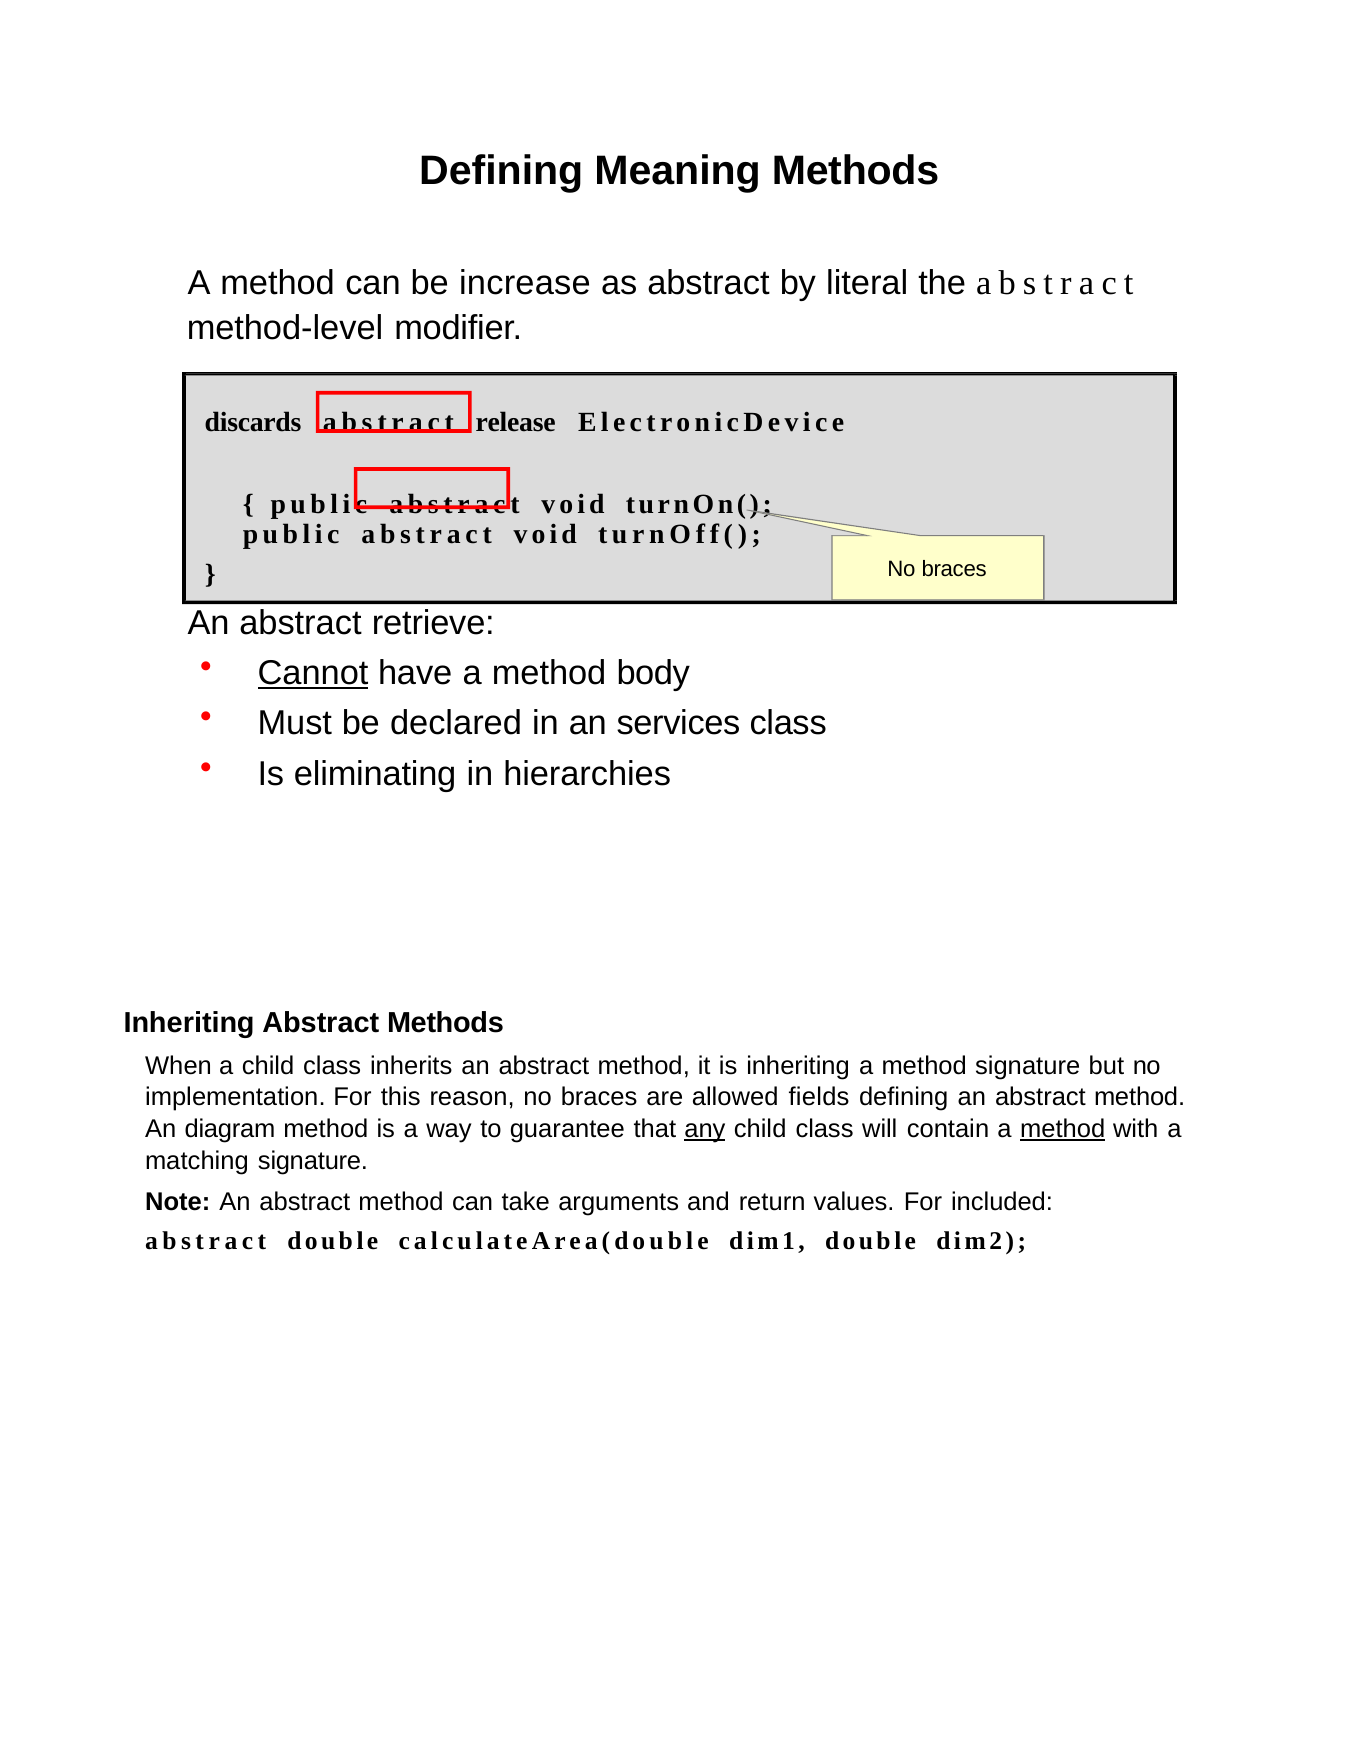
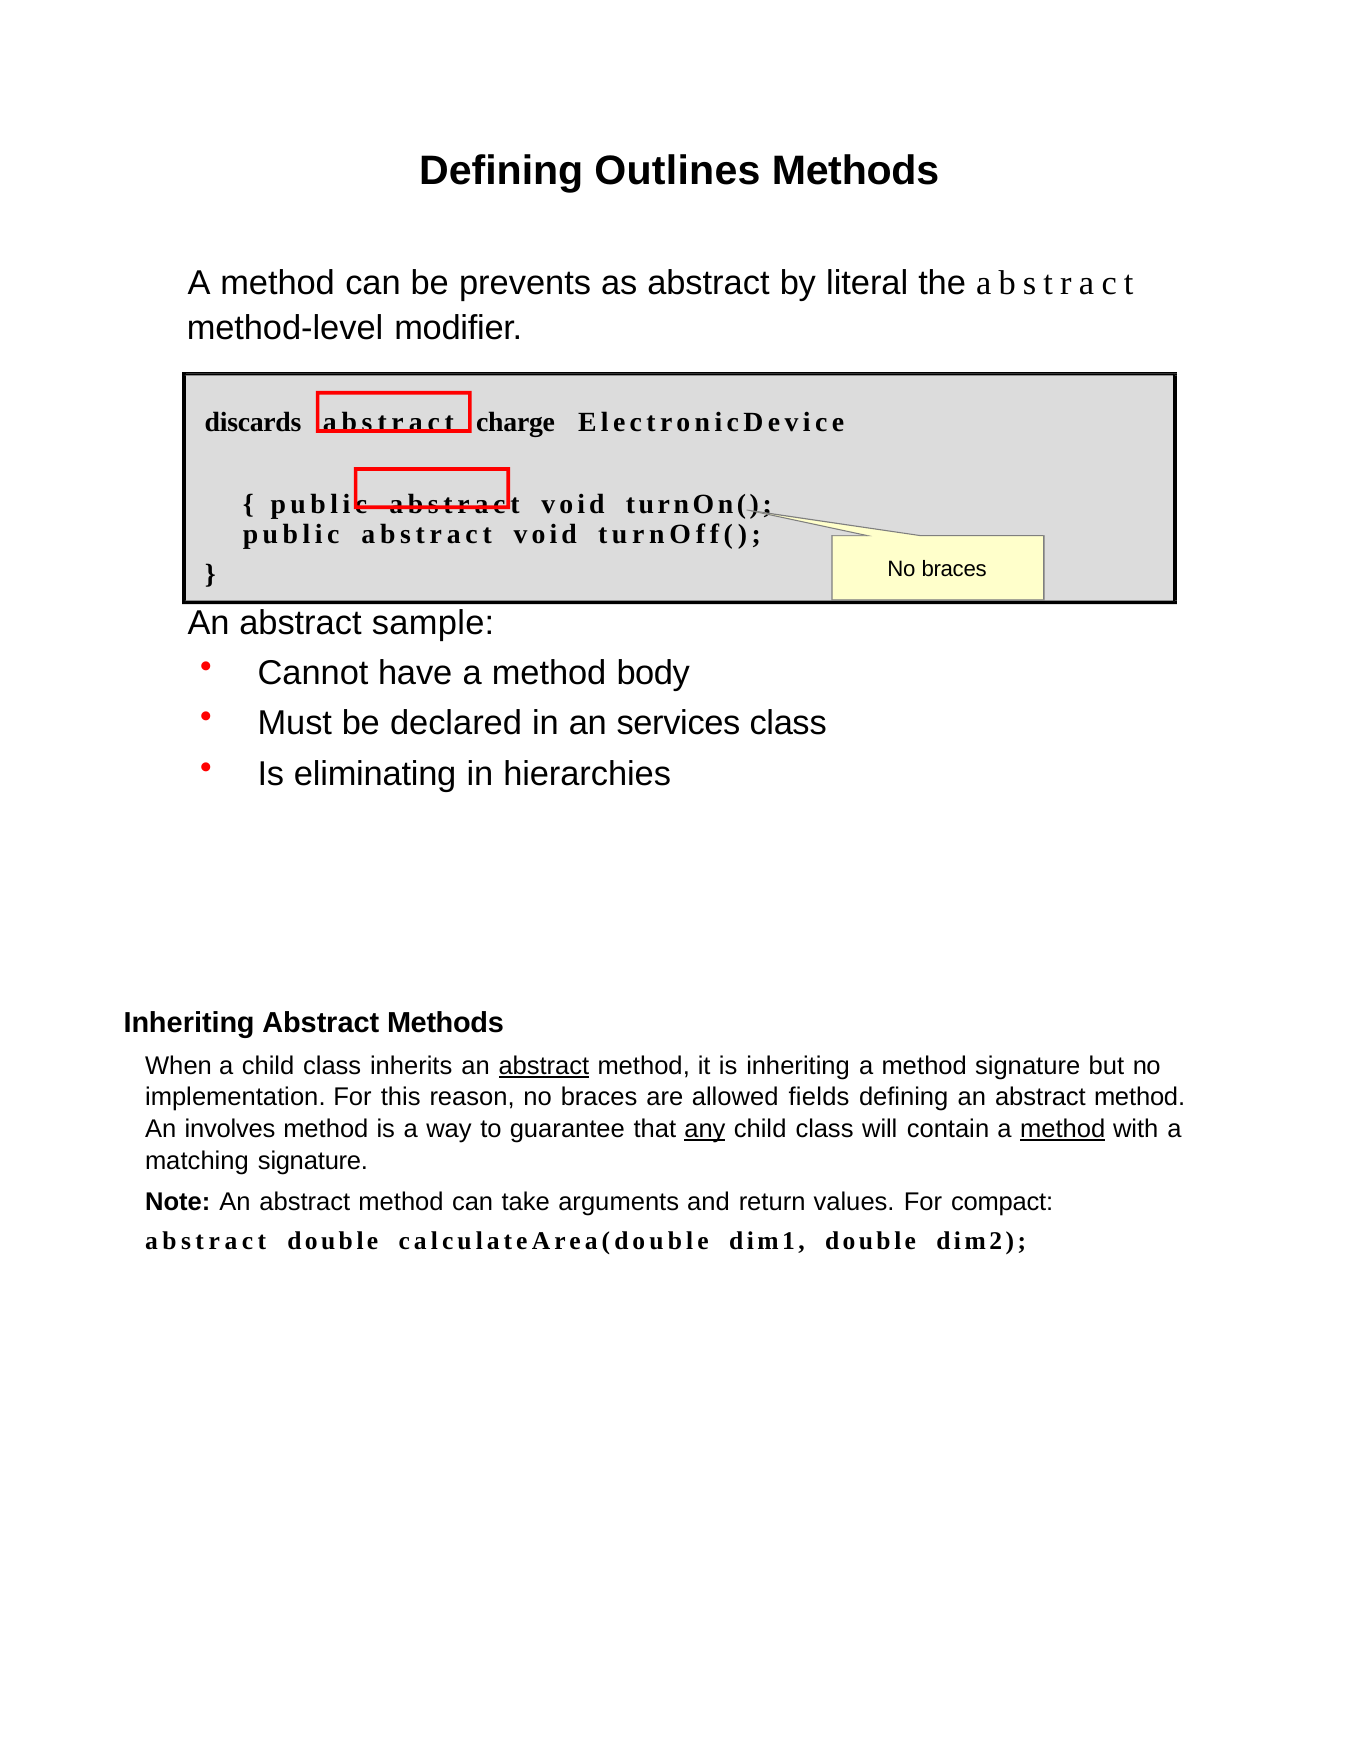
Meaning: Meaning -> Outlines (677, 171)
increase: increase -> prevents (525, 283)
release: release -> charge (516, 422)
retrieve: retrieve -> sample (433, 623)
Cannot underline: present -> none (313, 673)
abstract underline: none -> present (544, 1066)
diagram: diagram -> involves (230, 1129)
included: included -> compact (1002, 1202)
